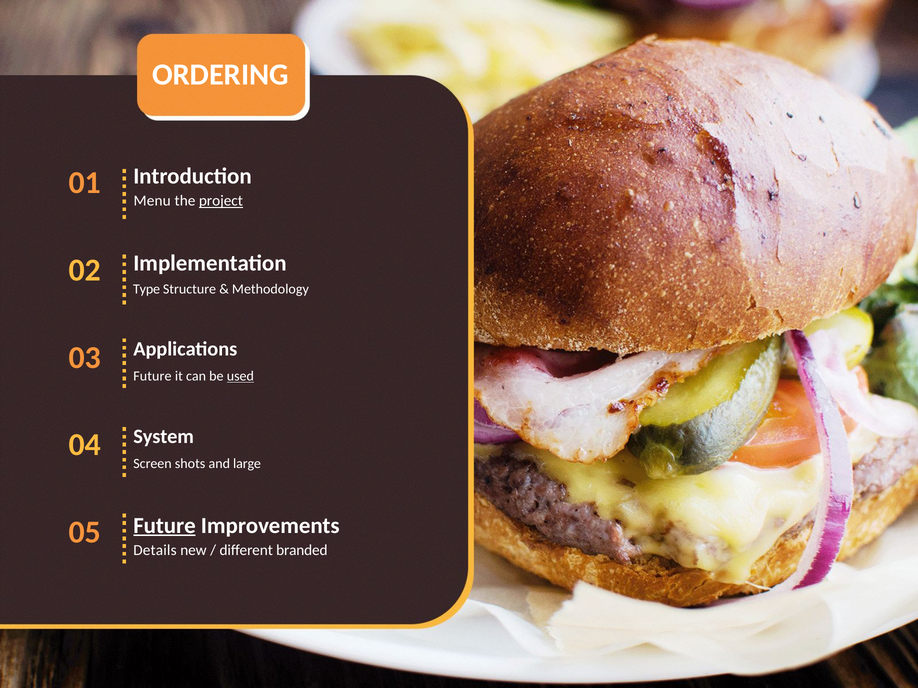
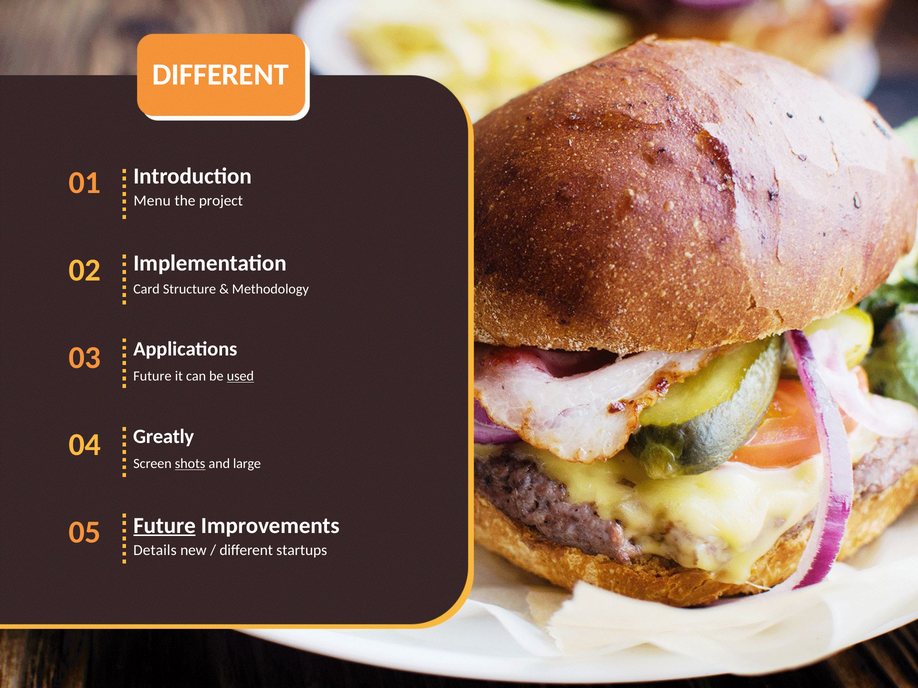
ORDERING: ORDERING -> DIFFERENT (220, 75)
project underline: present -> none (221, 201)
Type: Type -> Card (146, 289)
System: System -> Greatly (164, 437)
shots underline: none -> present (190, 464)
branded: branded -> startups (302, 551)
